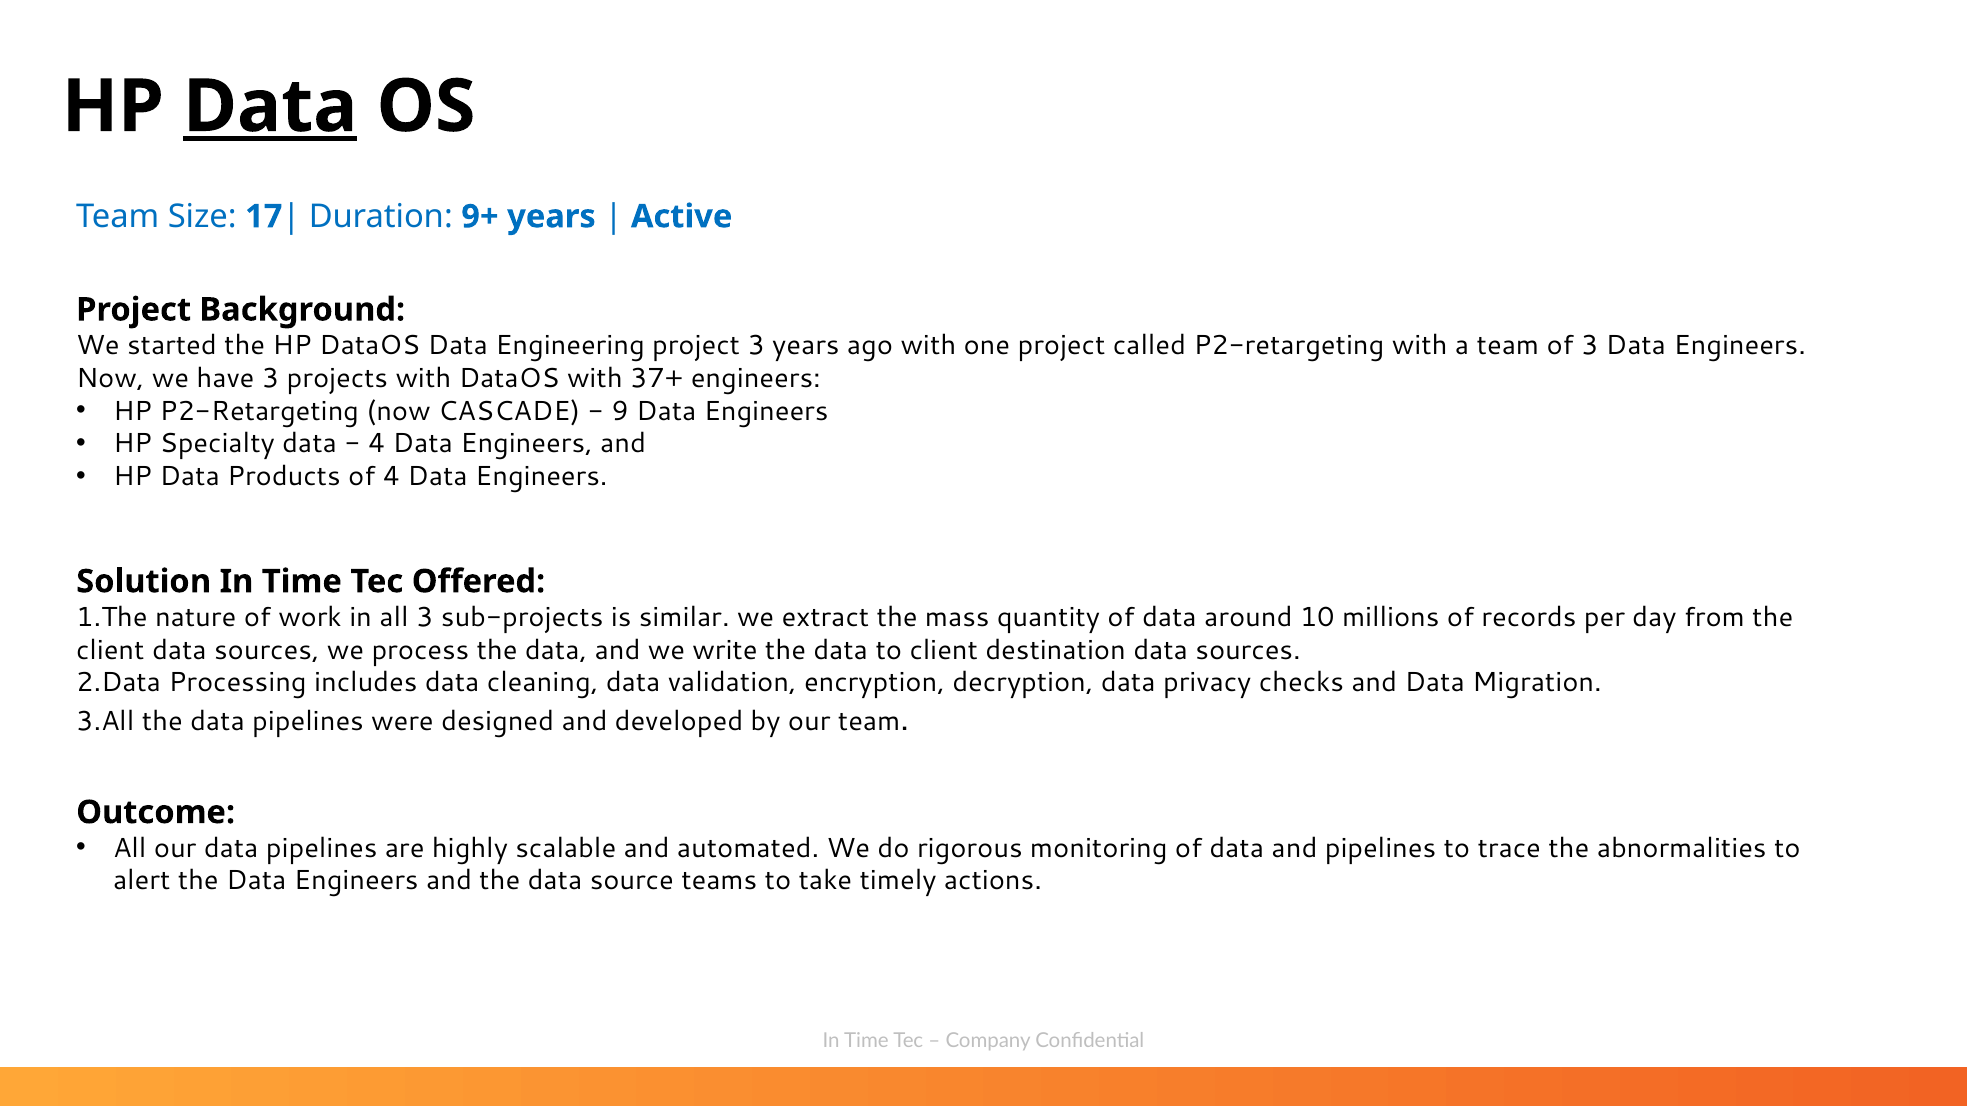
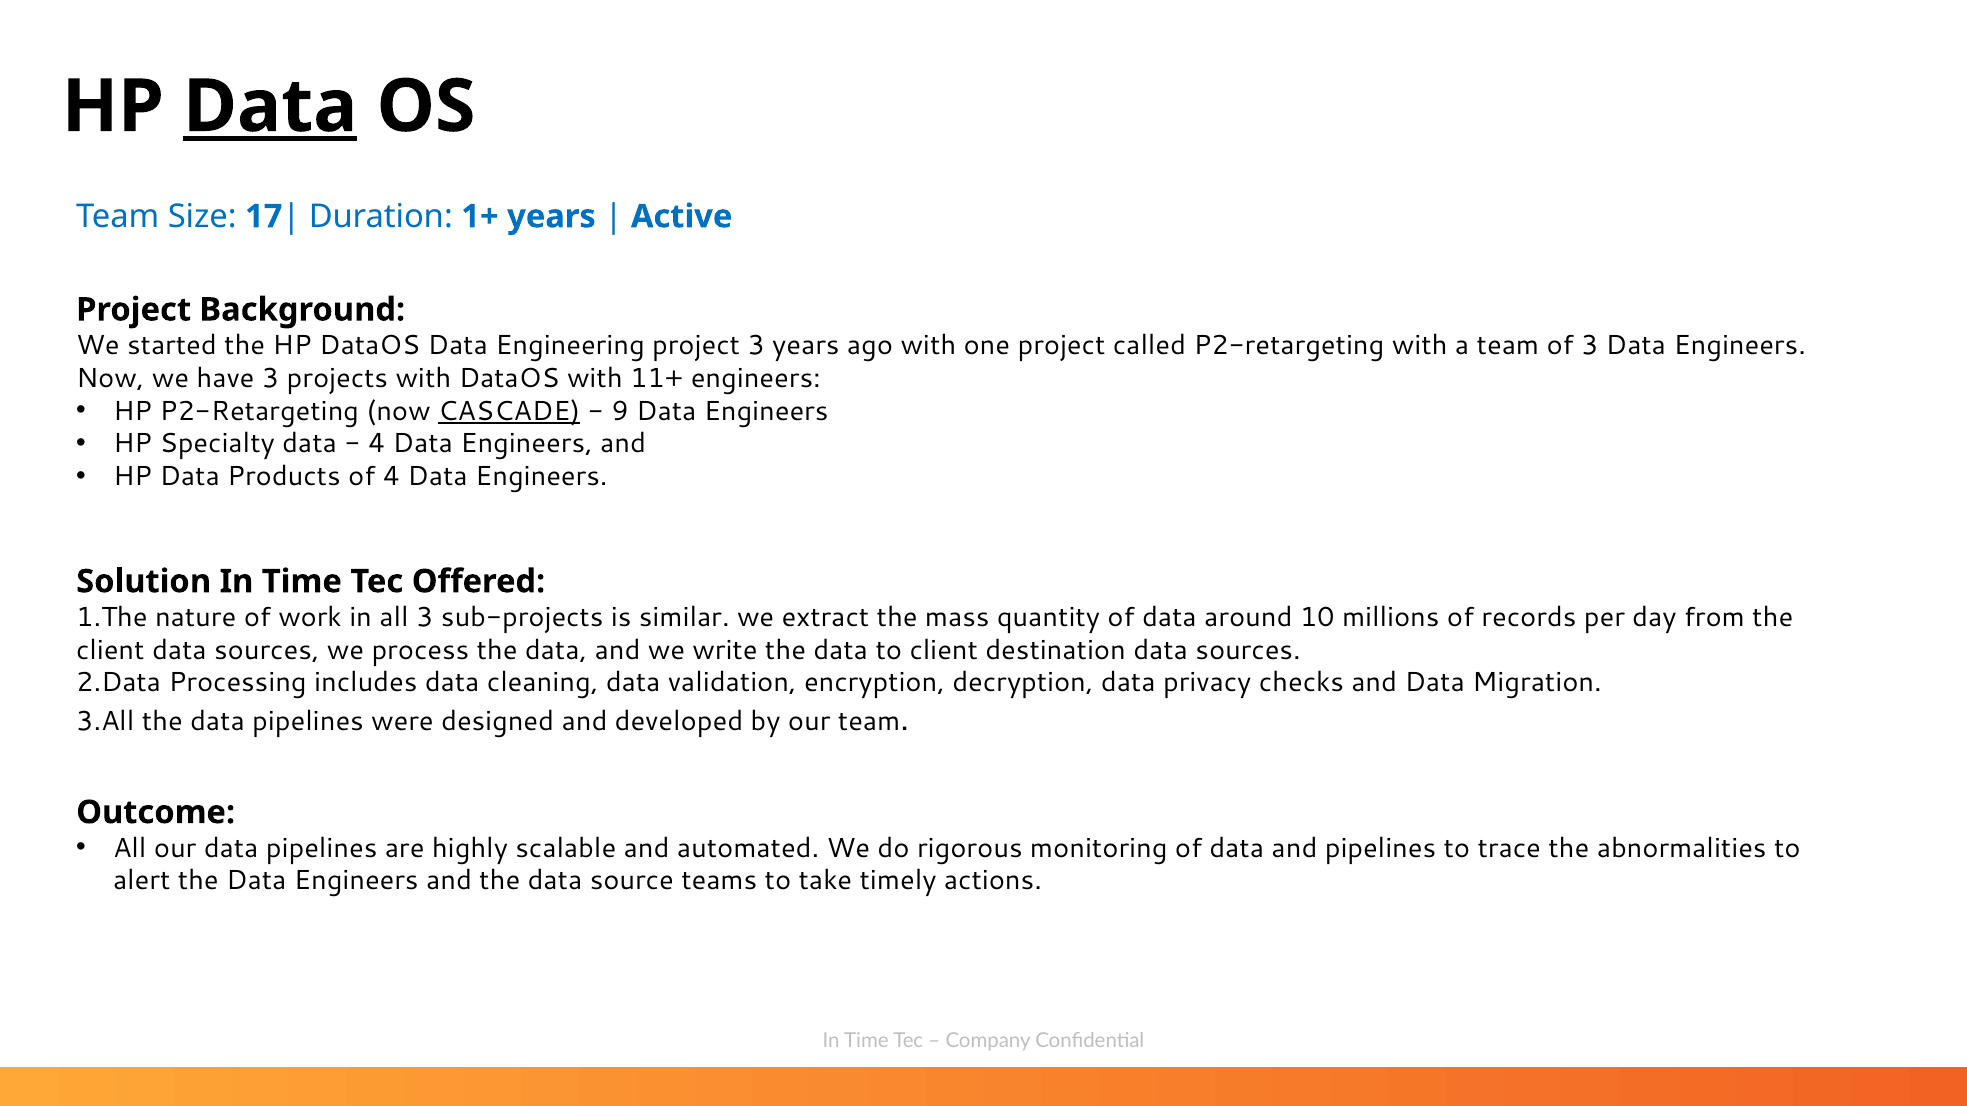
9+: 9+ -> 1+ (480, 217)
37+: 37+ -> 11+ (657, 378)
CASCADE underline: none -> present (509, 411)
